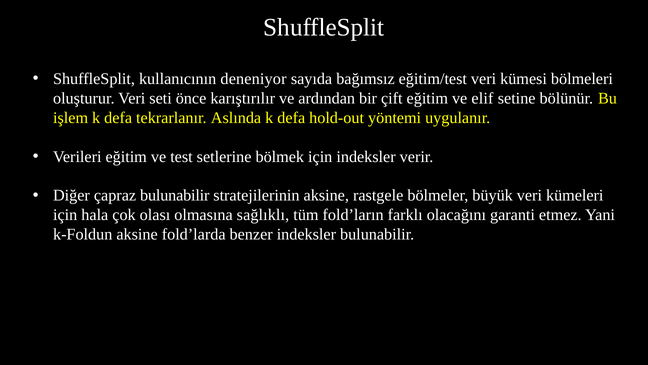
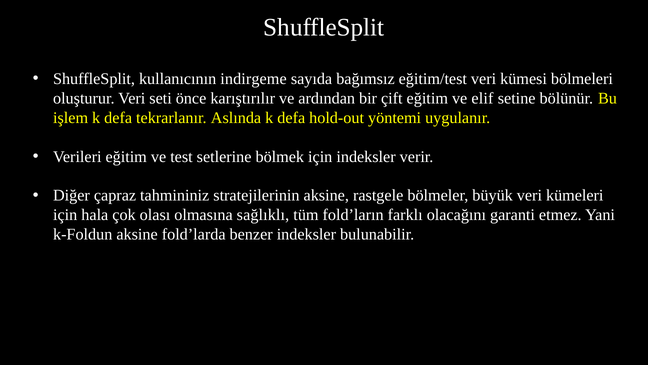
deneniyor: deneniyor -> indirgeme (254, 79)
çapraz bulunabilir: bulunabilir -> tahmininiz (175, 195)
